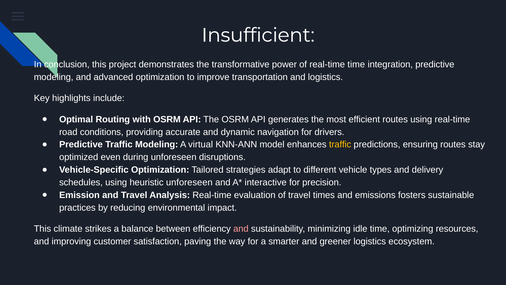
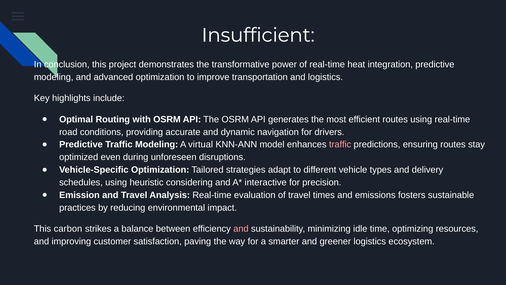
real-time time: time -> heat (356, 65)
traffic colour: yellow -> pink (340, 144)
heuristic unforeseen: unforeseen -> considering (189, 182)
climate: climate -> carbon (68, 229)
